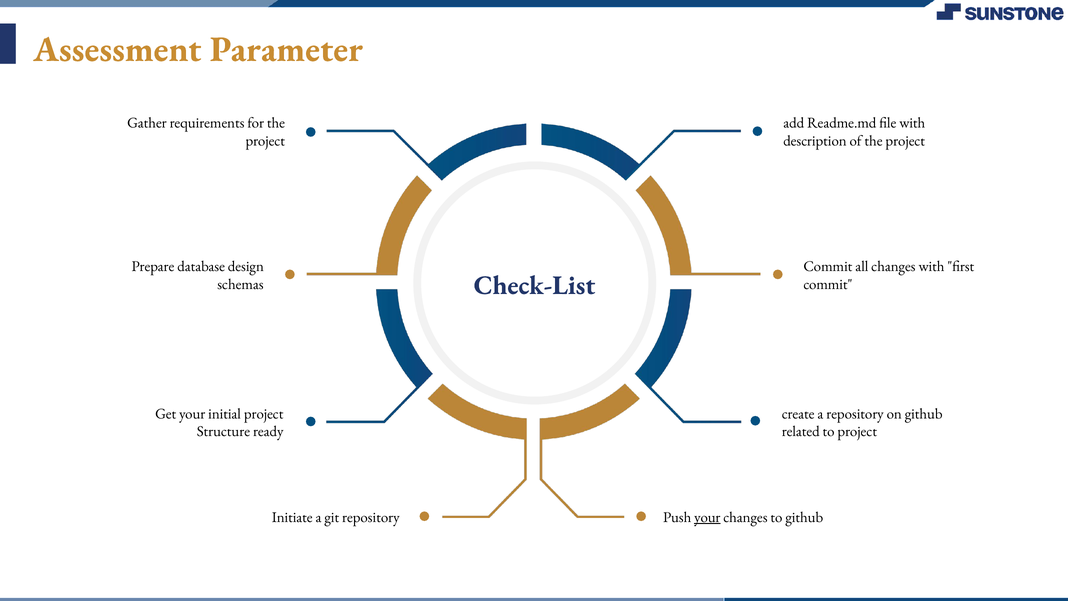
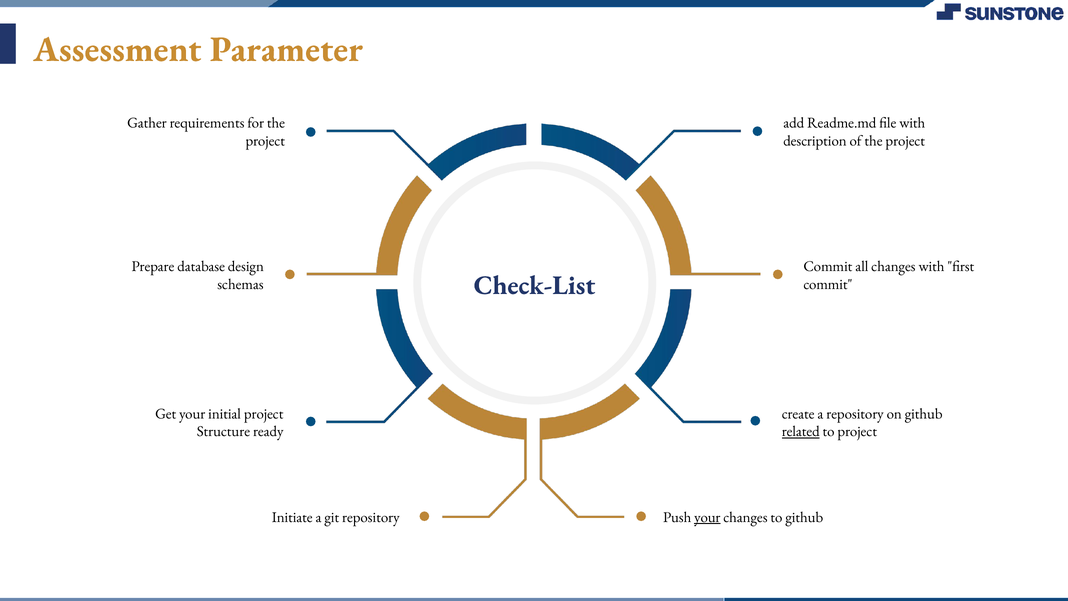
related underline: none -> present (801, 431)
